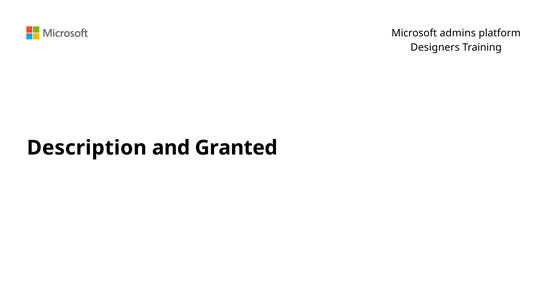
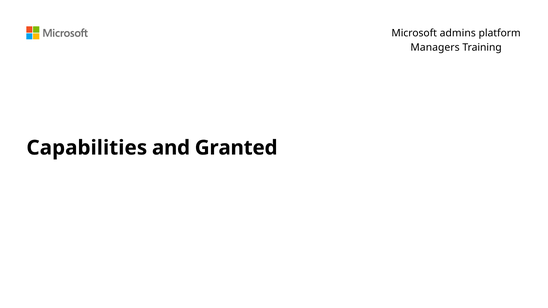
Designers: Designers -> Managers (435, 48)
Description: Description -> Capabilities (87, 148)
